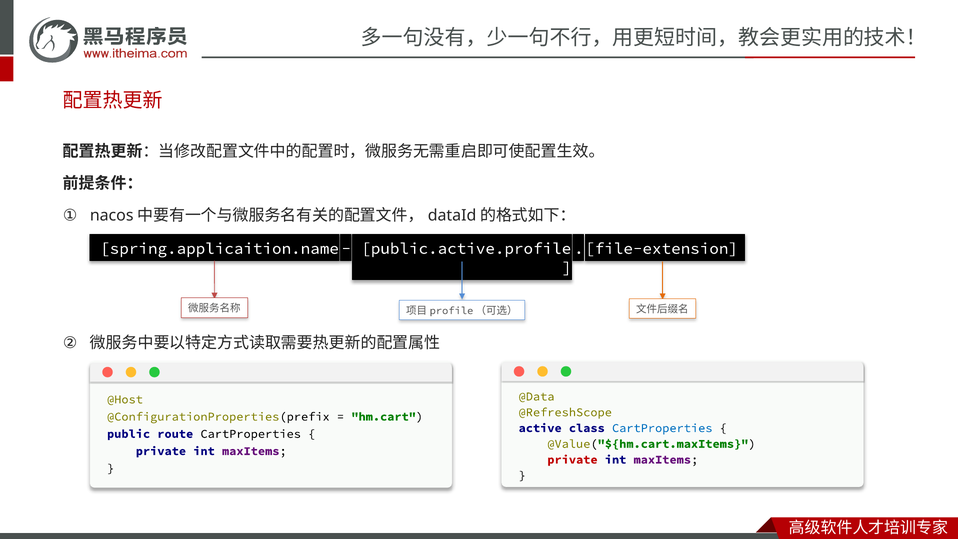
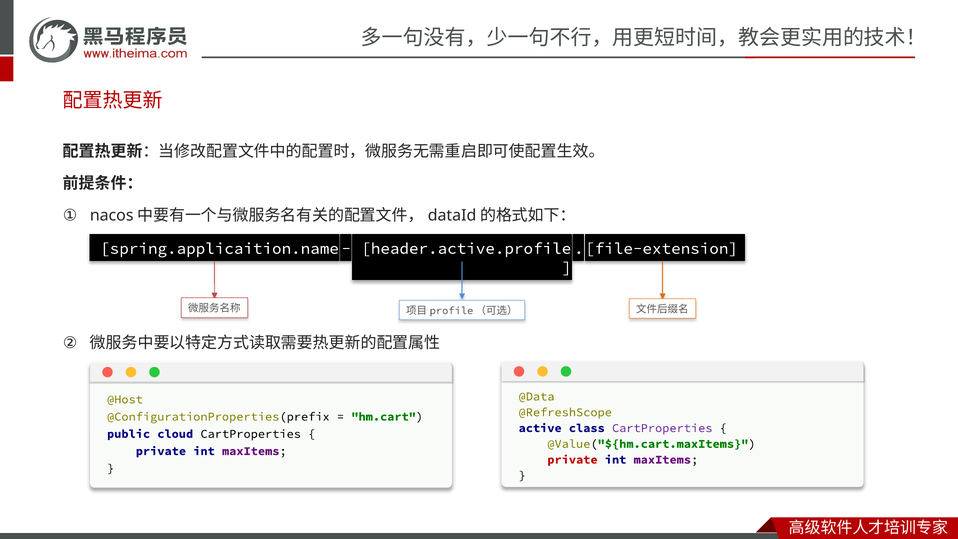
public.active.profile: public.active.profile -> header.active.profile (466, 248)
CartProperties colour: blue -> purple (662, 428)
route: route -> cloud (175, 434)
